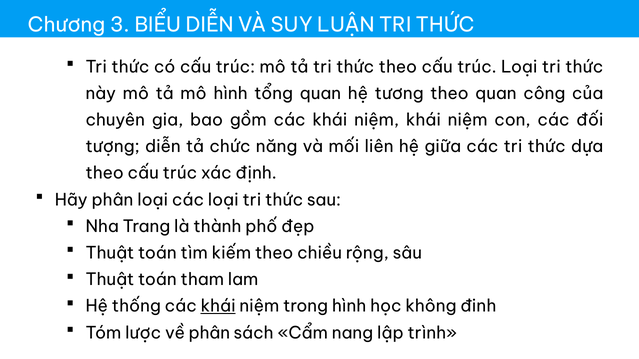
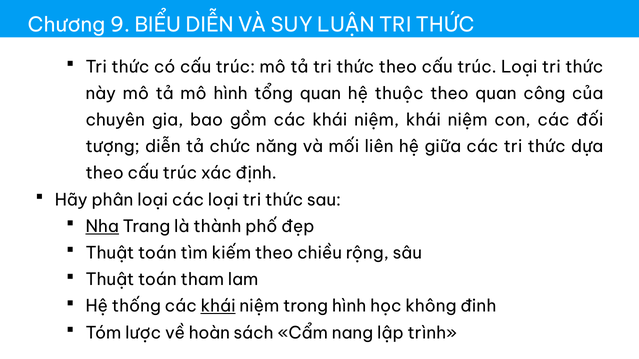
3: 3 -> 9 (120, 25)
tương: tương -> thuộc (399, 94)
Nha underline: none -> present (102, 227)
về phân: phân -> hoàn (209, 333)
